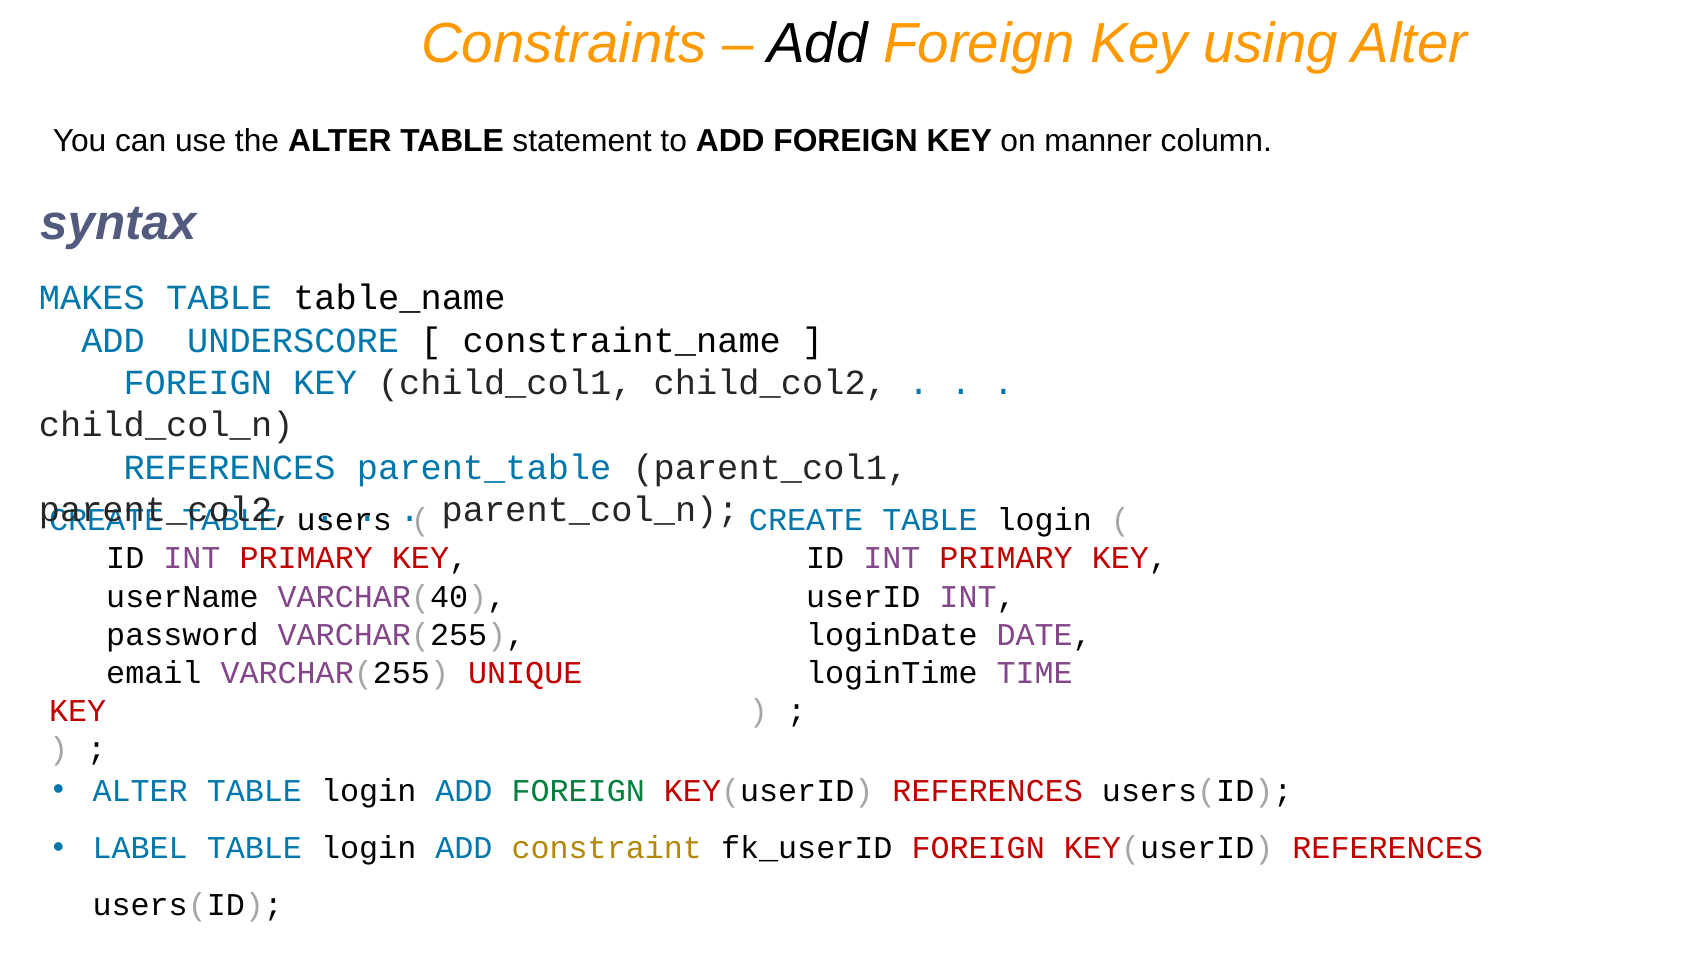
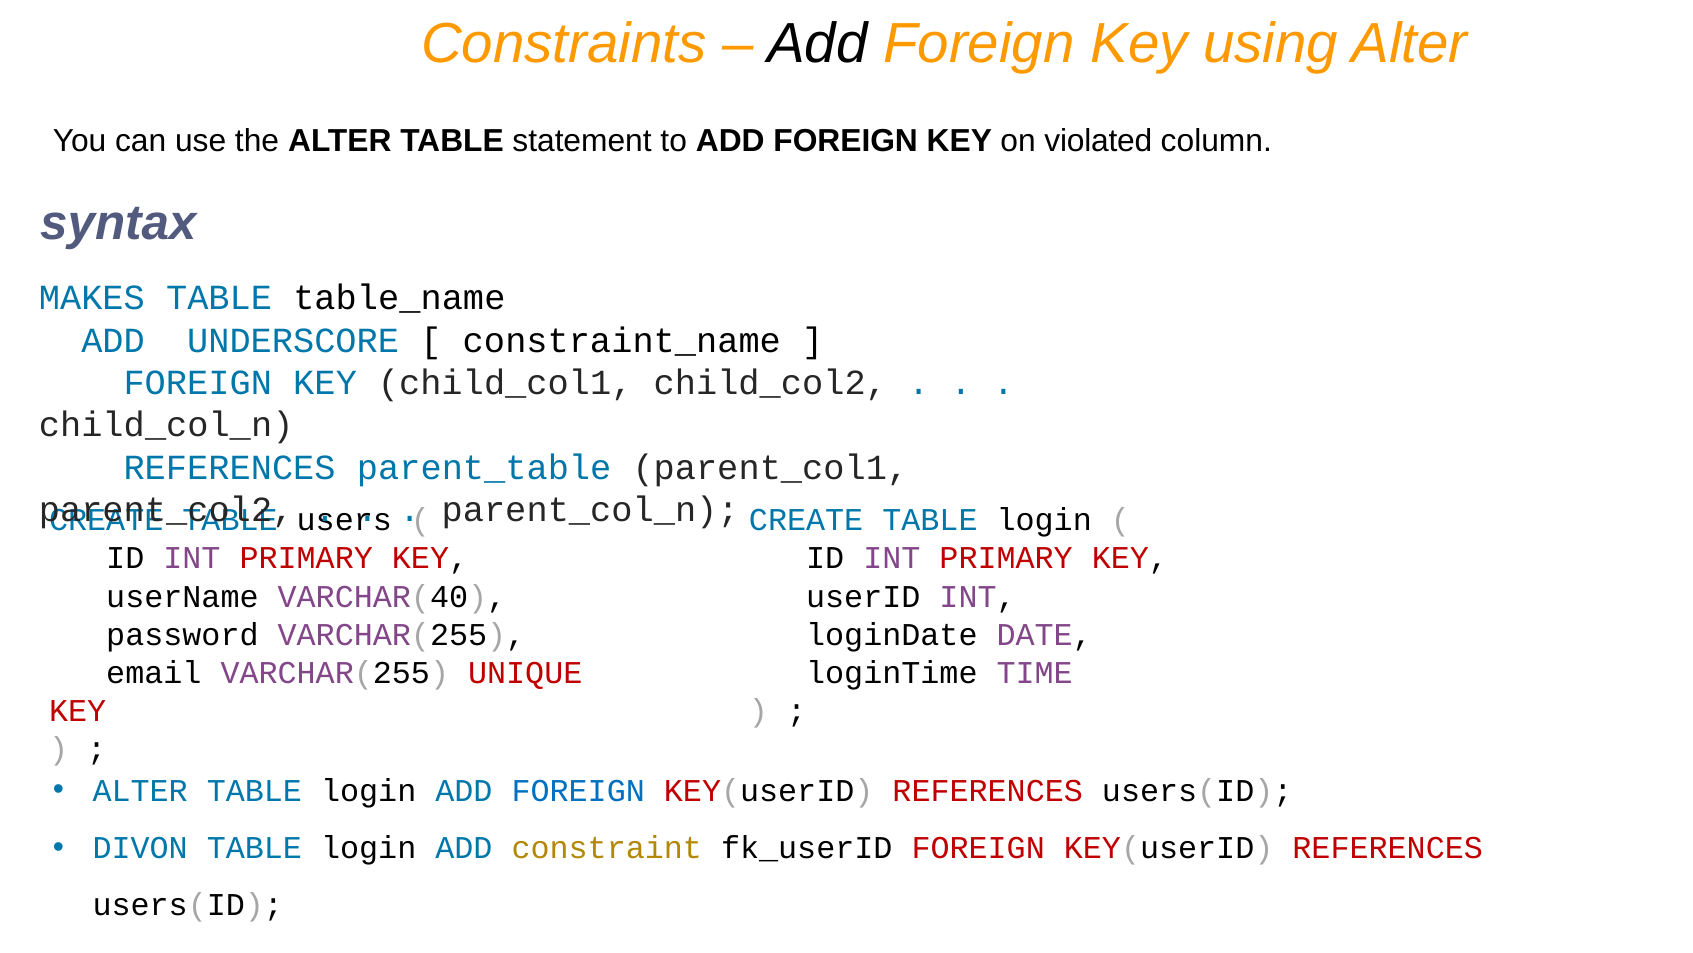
manner: manner -> violated (1098, 141)
FOREIGN colour: green -> blue (578, 791)
LABEL: LABEL -> DIVON (140, 848)
